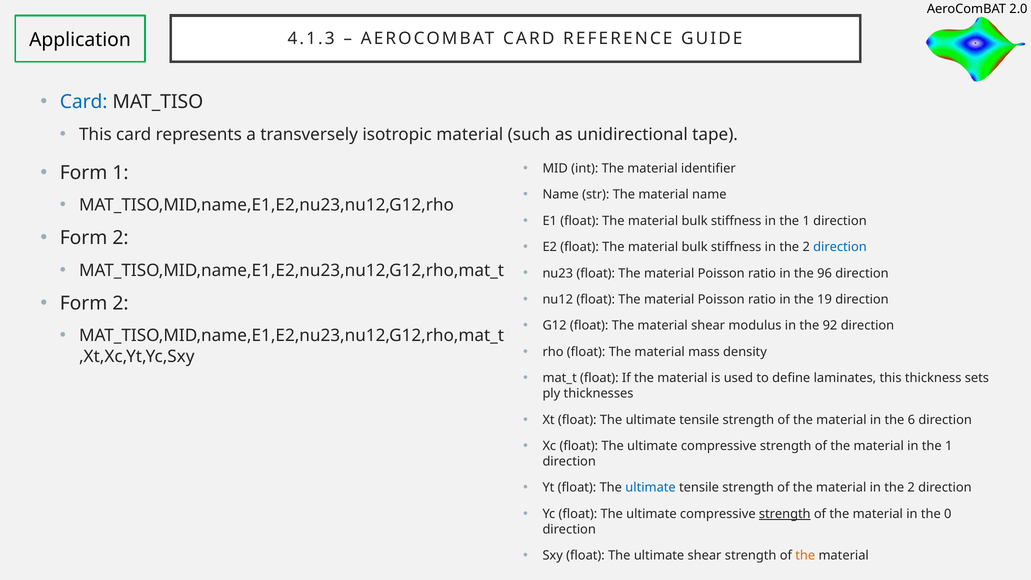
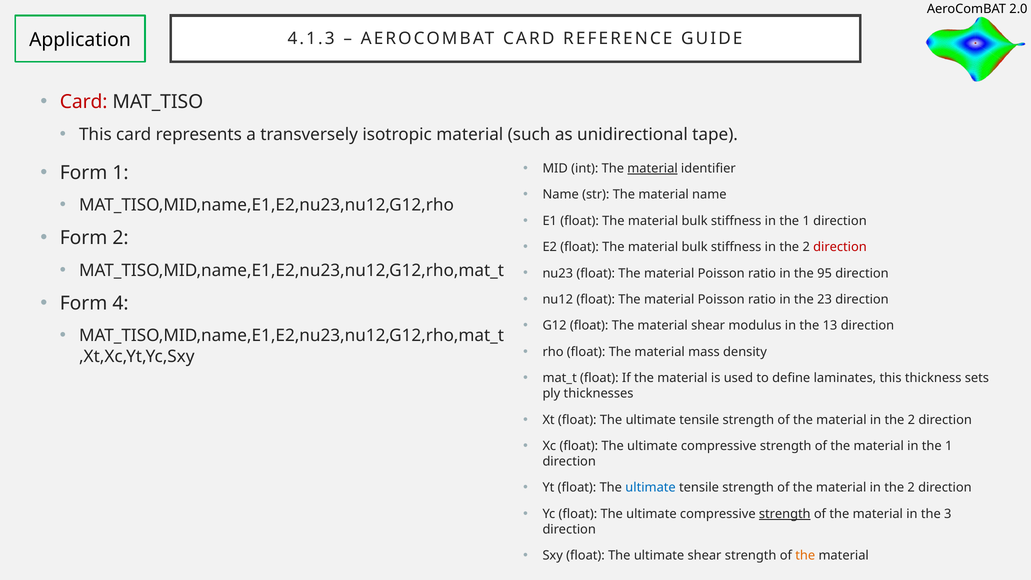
Card colour: blue -> red (84, 102)
material underline: none -> present (653, 168)
direction colour: blue -> red (840, 247)
96: 96 -> 95 (825, 273)
19: 19 -> 23 (825, 299)
2: 2 -> 4 (121, 303)
92: 92 -> 13 (830, 326)
6: 6 -> 2 (911, 420)
0: 0 -> 3 (948, 514)
